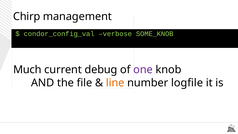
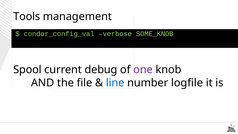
Chirp: Chirp -> Tools (27, 16)
Much: Much -> Spool (27, 70)
line colour: orange -> blue (115, 83)
